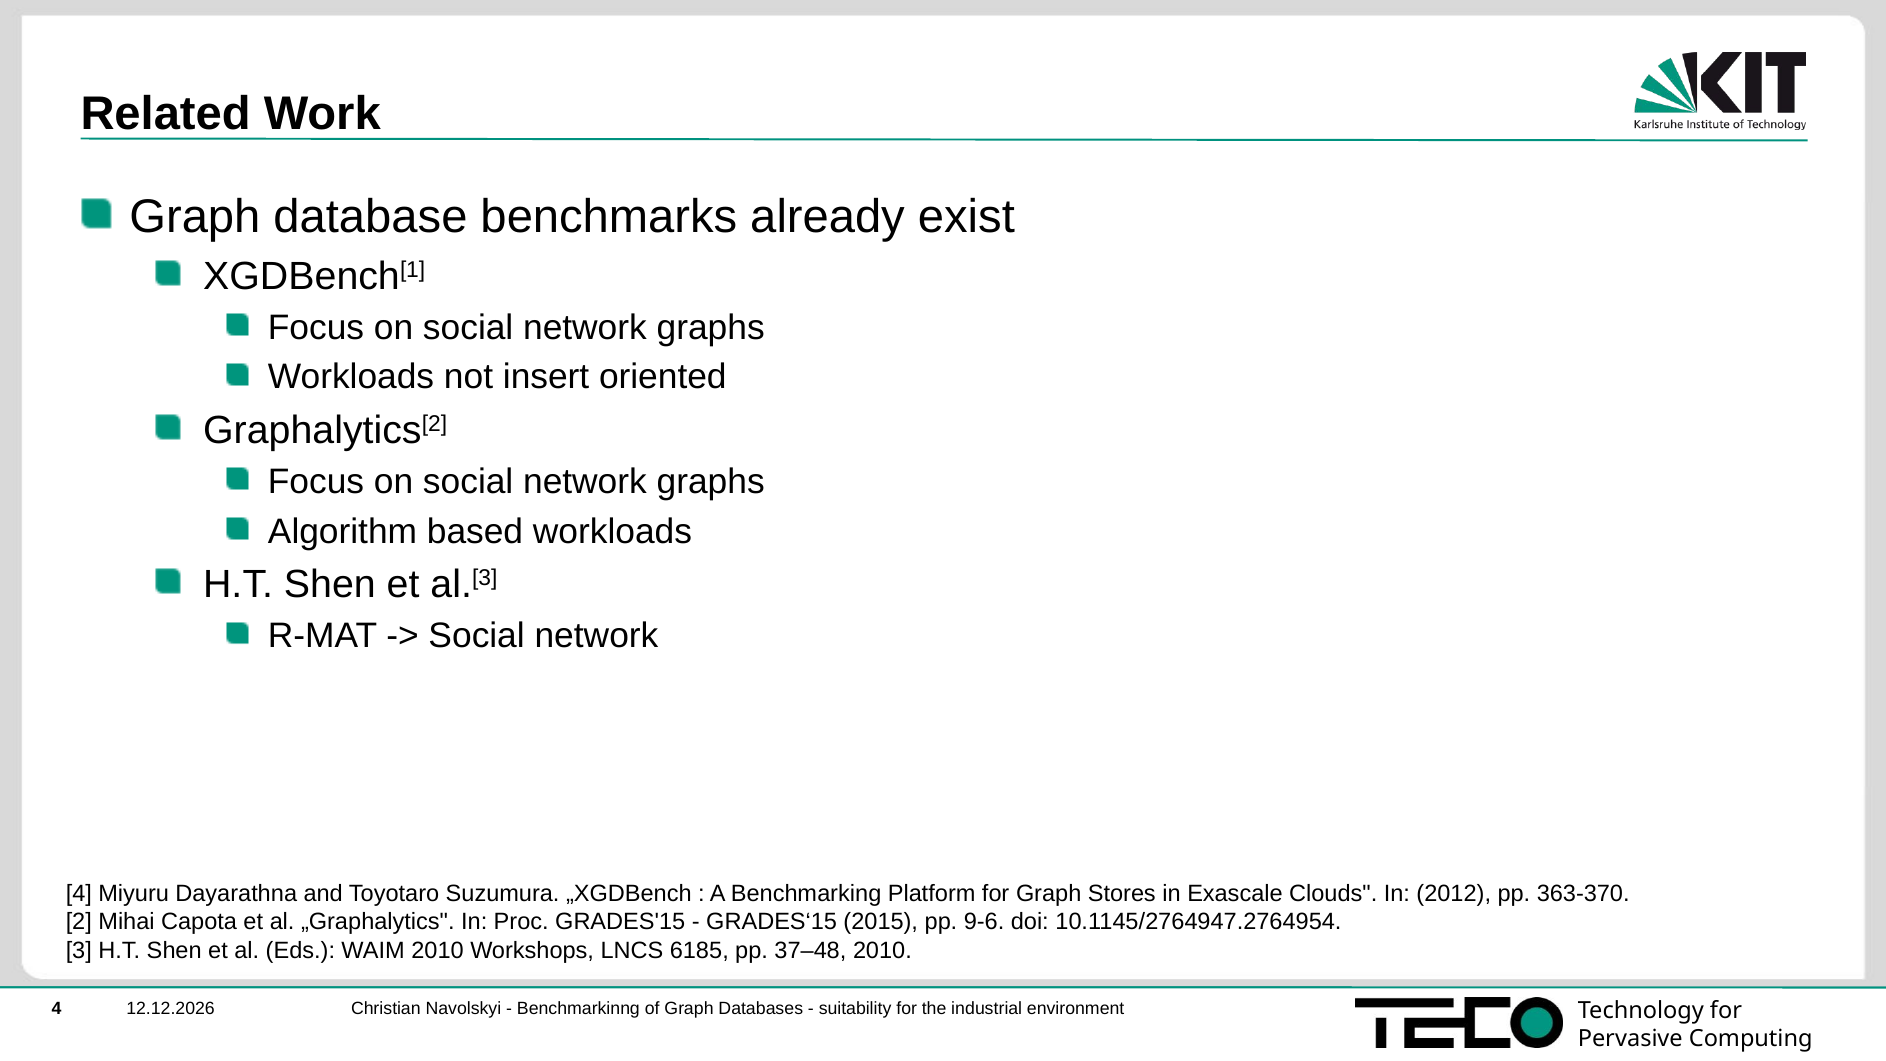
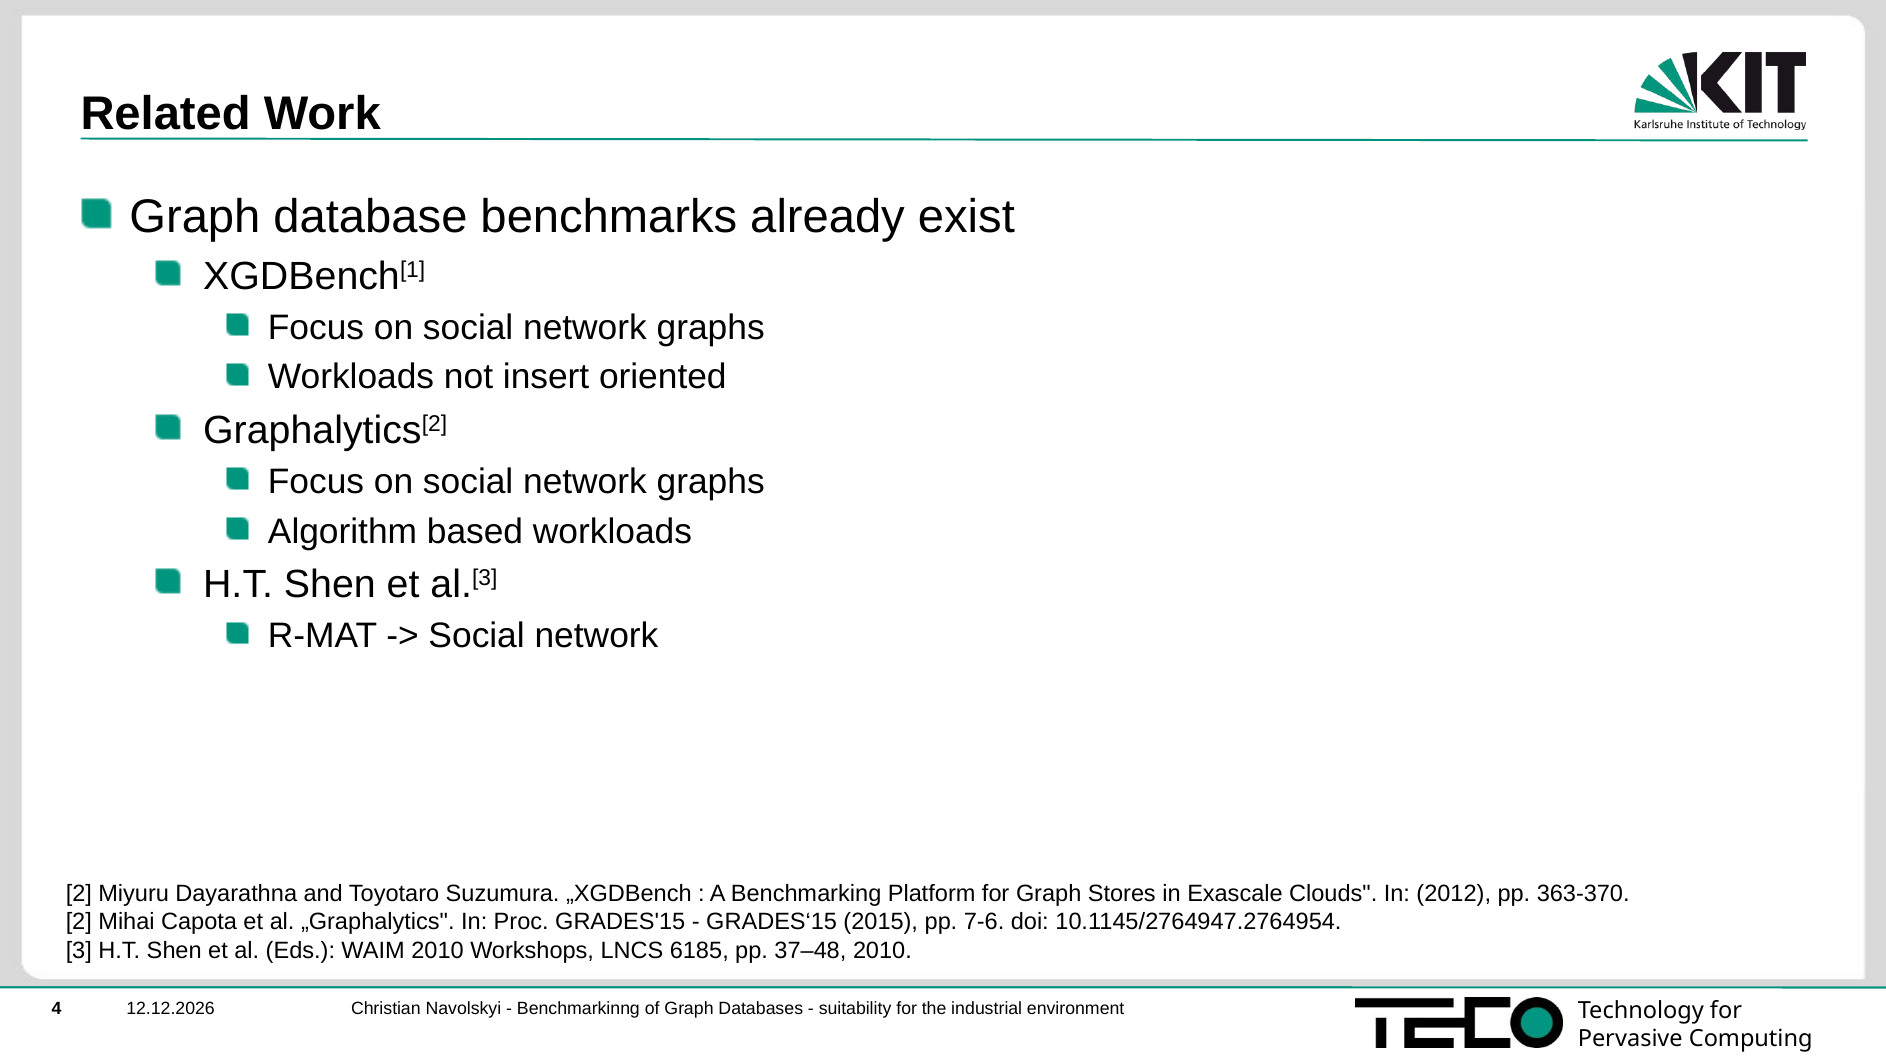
4: 4 -> 2 (79, 894)
9-6: 9-6 -> 7-6 (984, 922)
